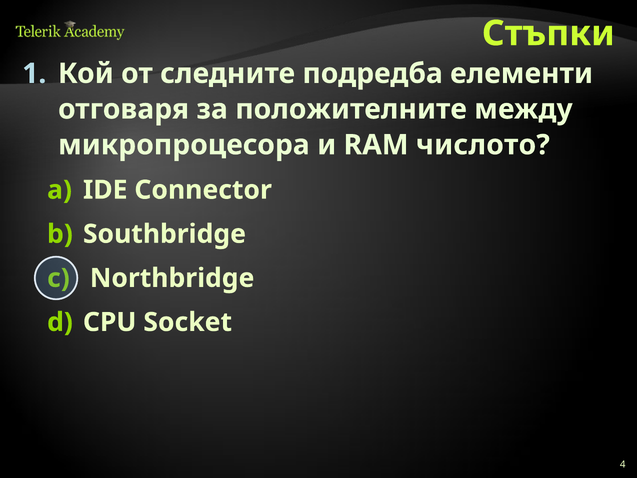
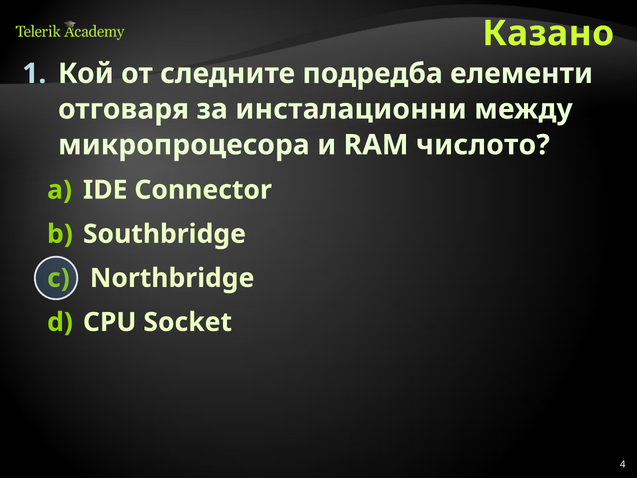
Стъпки: Стъпки -> Казано (548, 33)
положителните: положителните -> инсталационни (351, 109)
